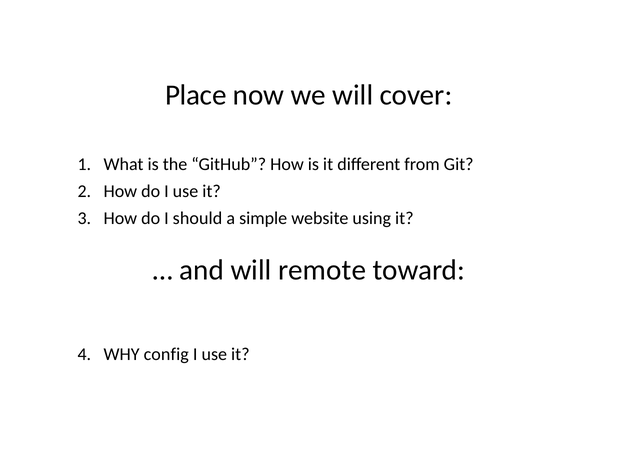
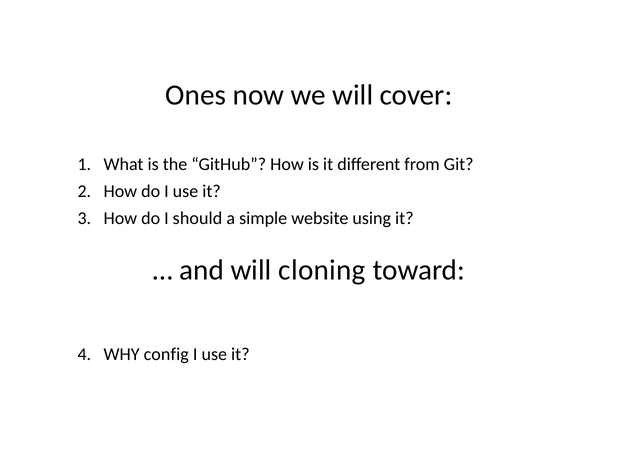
Place: Place -> Ones (196, 95)
remote: remote -> cloning (322, 270)
